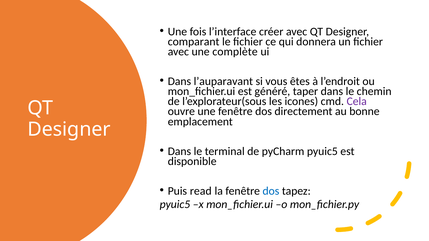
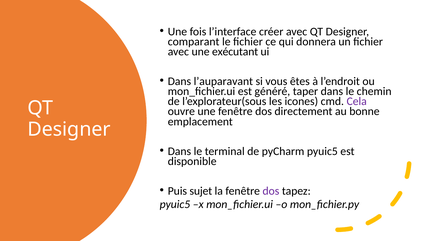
complète: complète -> exécutant (235, 52)
read: read -> sujet (201, 191)
dos colour: blue -> purple (271, 191)
